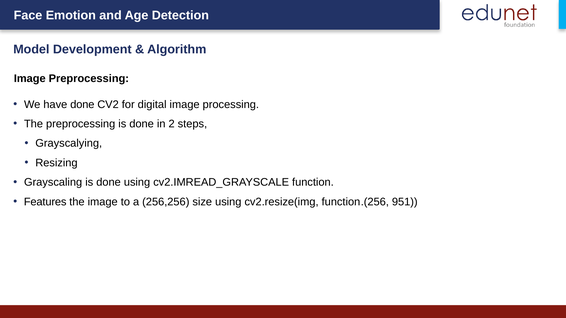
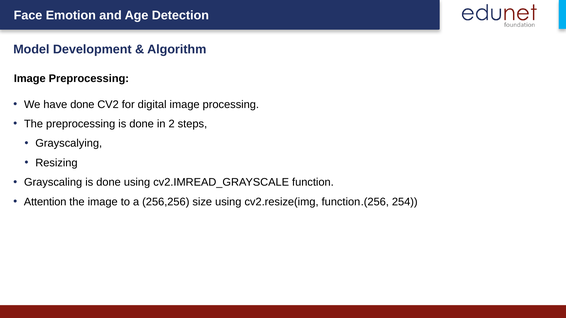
Features: Features -> Attention (45, 202)
951: 951 -> 254 (405, 202)
